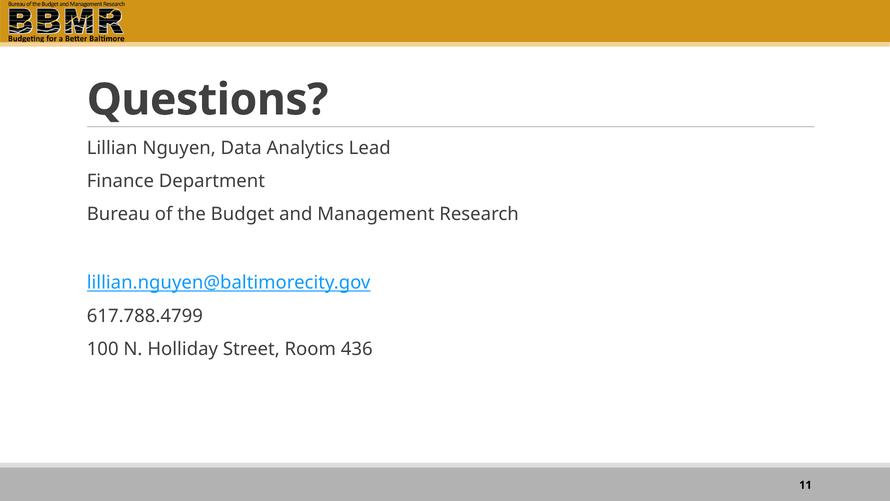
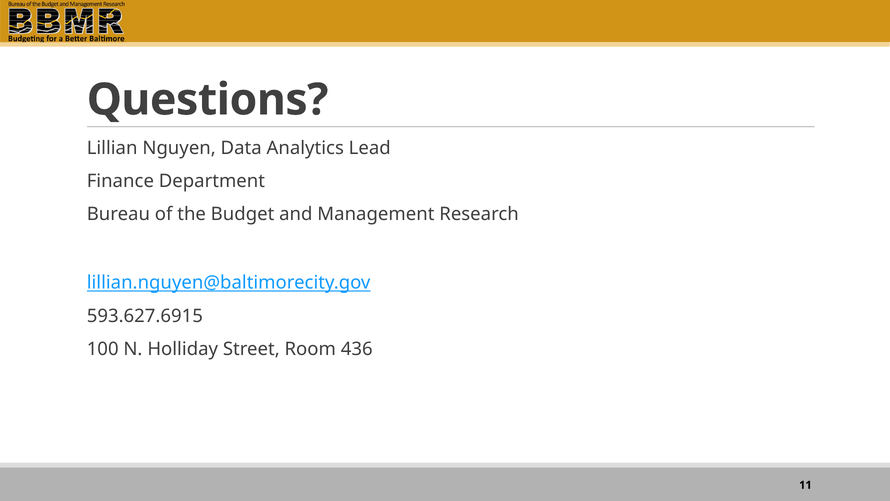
617.788.4799: 617.788.4799 -> 593.627.6915 (145, 316)
